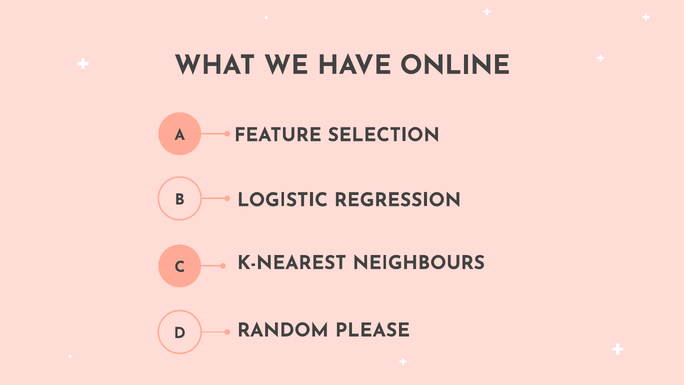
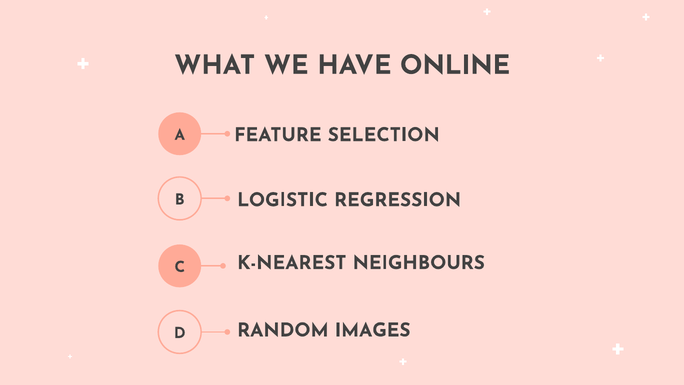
PLEASE: PLEASE -> IMAGES (373, 330)
